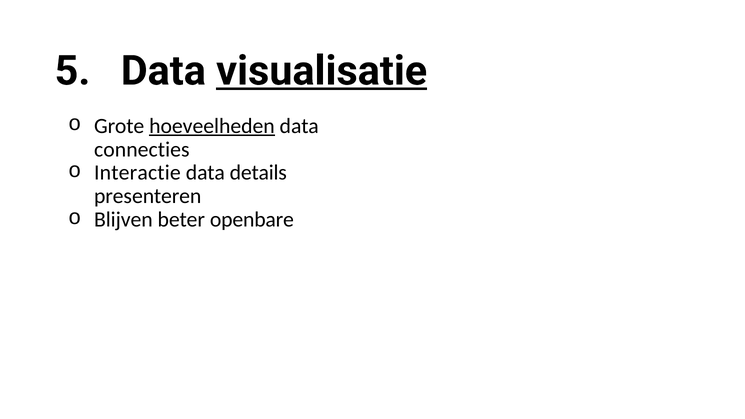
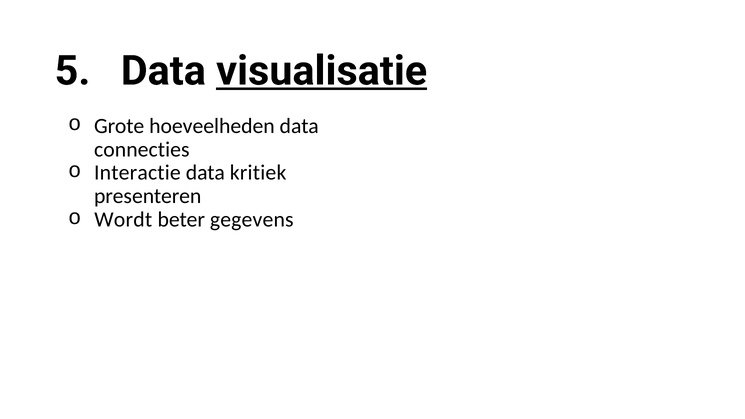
hoeveelheden underline: present -> none (212, 126)
details: details -> kritiek (258, 173)
Blijven: Blijven -> Wordt (123, 220)
openbare: openbare -> gegevens (252, 220)
